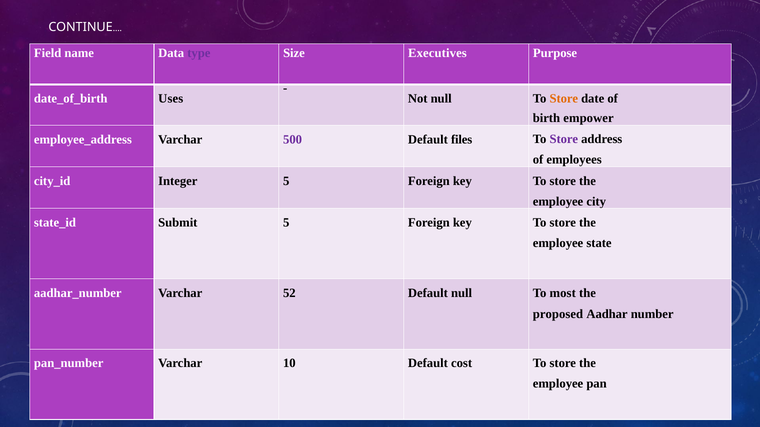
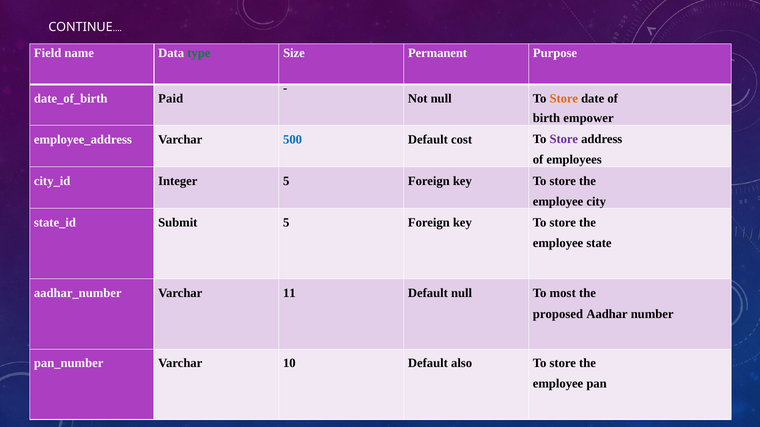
type colour: purple -> green (199, 53)
Executives: Executives -> Permanent (438, 53)
Uses: Uses -> Paid (171, 99)
500 colour: purple -> blue (293, 140)
files: files -> cost (462, 140)
52: 52 -> 11 (289, 293)
cost: cost -> also (462, 364)
